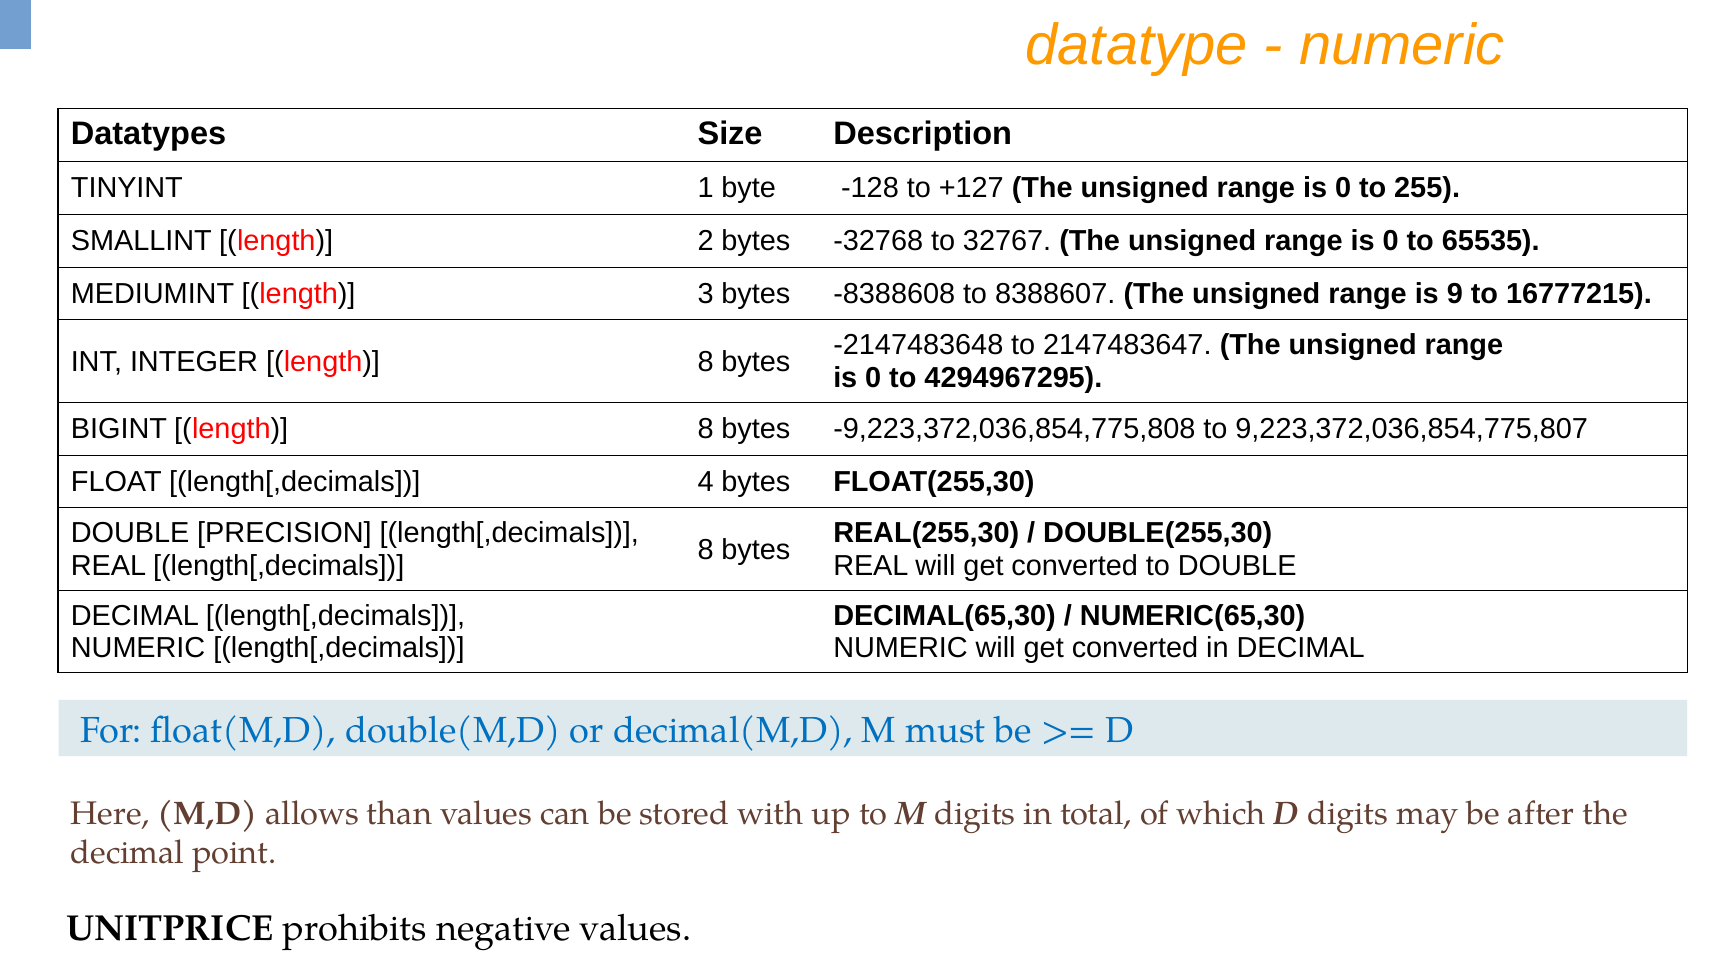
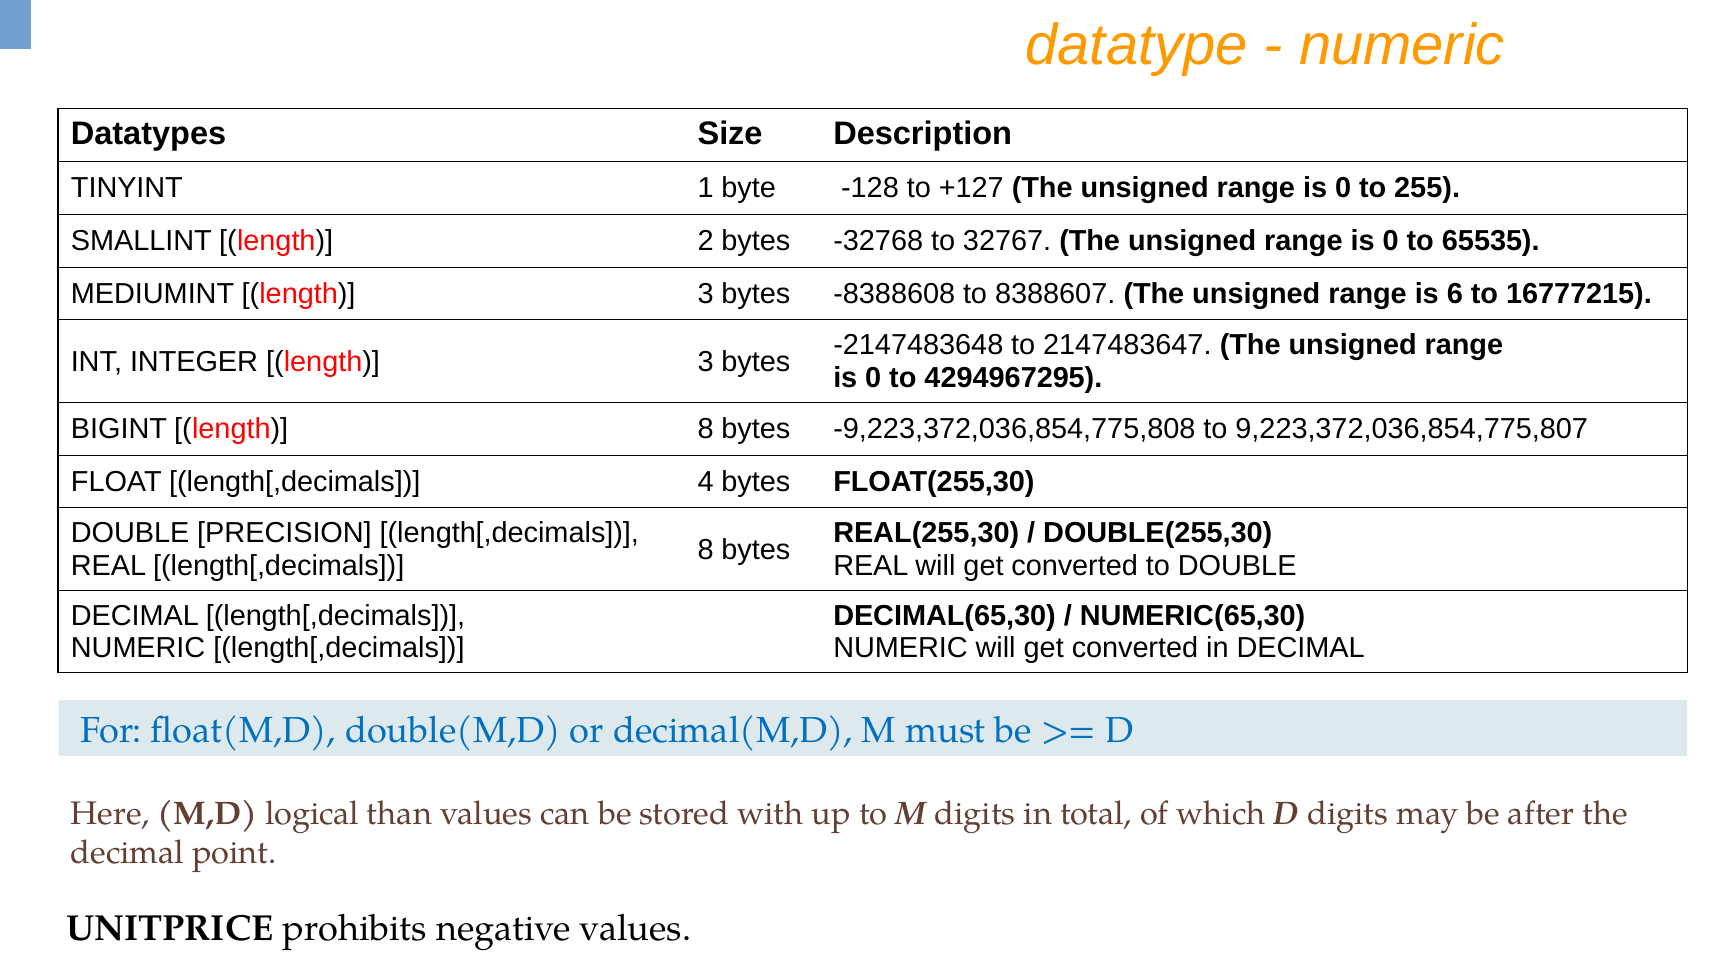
9: 9 -> 6 (1455, 294)
INTEGER length 8: 8 -> 3 (706, 362)
allows: allows -> logical (312, 813)
